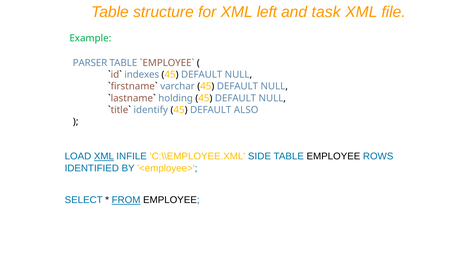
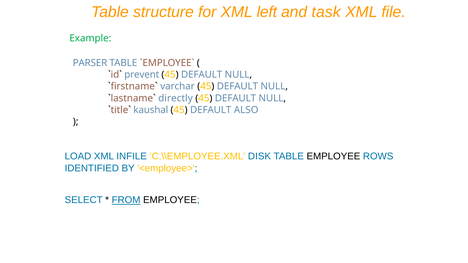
indexes: indexes -> prevent (142, 75)
holding: holding -> directly (176, 98)
identify: identify -> kaushal (151, 110)
XML underline: present -> none (104, 157)
SIDE: SIDE -> DISK (259, 157)
